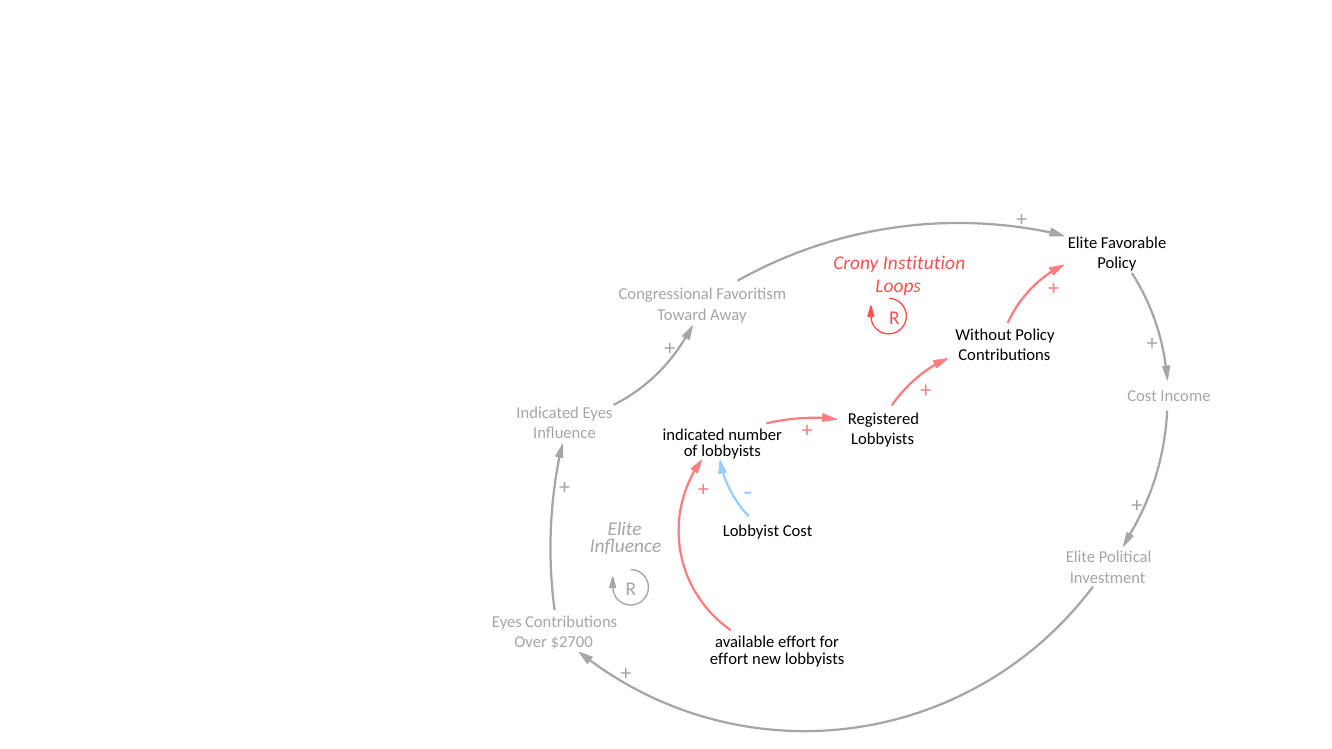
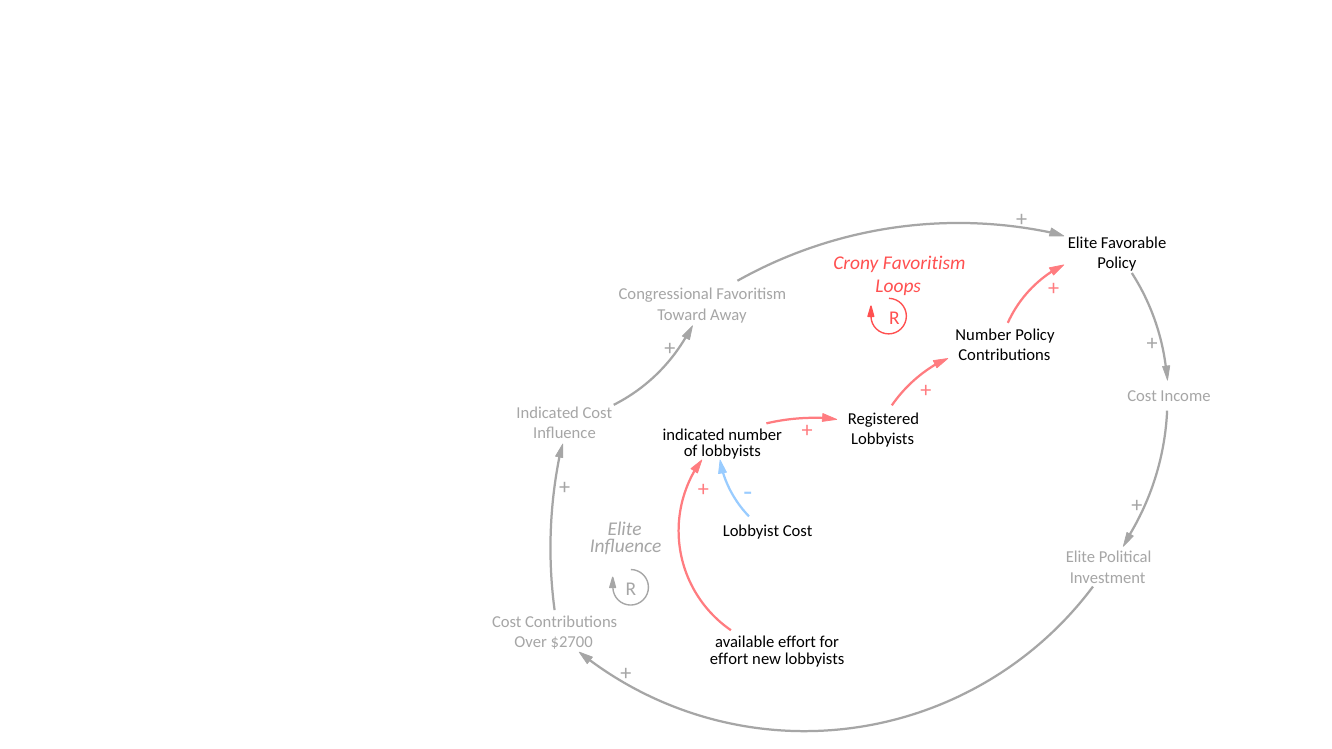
Crony Institution: Institution -> Favoritism (924, 263)
Without: Without -> Number (983, 335)
Indicated Eyes: Eyes -> Cost (597, 413)
Eyes: Eyes -> Cost (507, 622)
